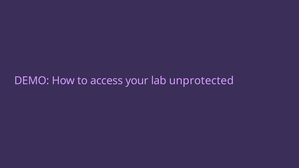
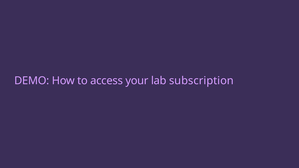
unprotected: unprotected -> subscription (201, 81)
